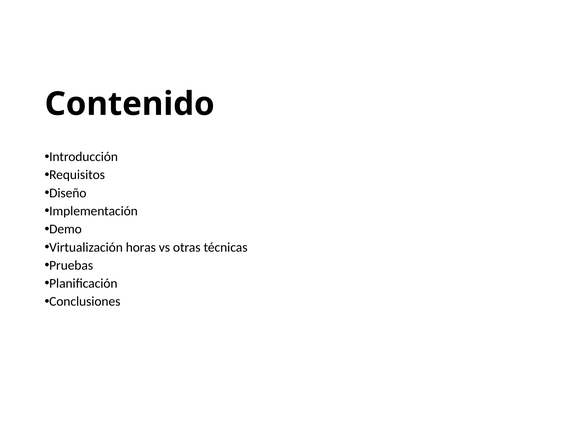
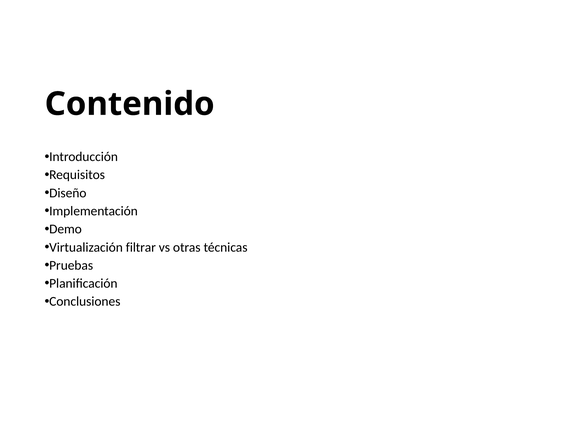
horas: horas -> filtrar (141, 248)
